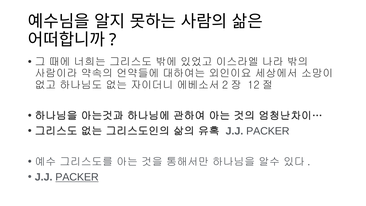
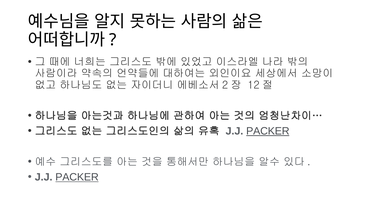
PACKER underline: none -> present (268, 131)
